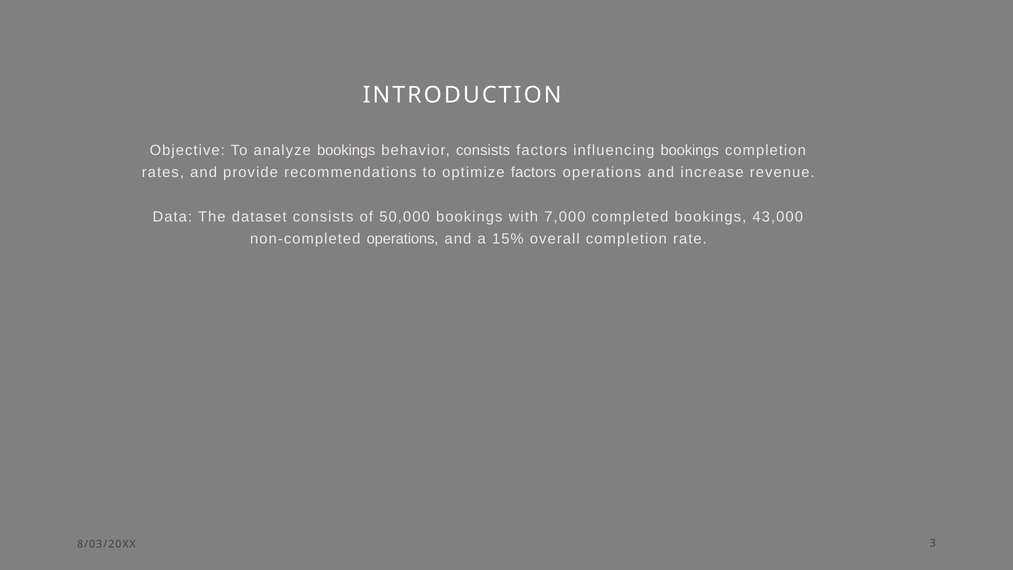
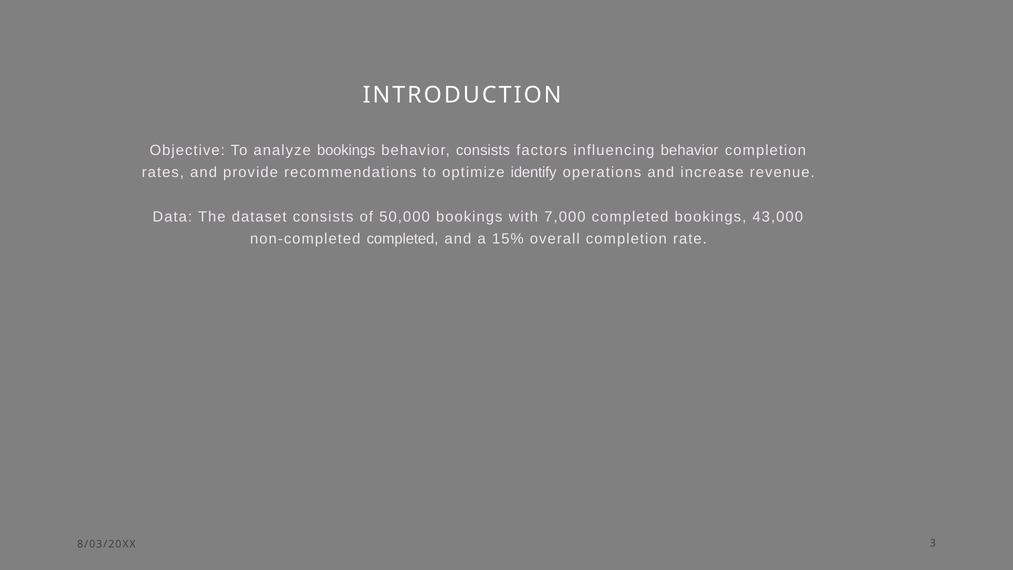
influencing bookings: bookings -> behavior (690, 150)
optimize factors: factors -> identify (534, 172)
non-completed operations: operations -> completed (403, 239)
